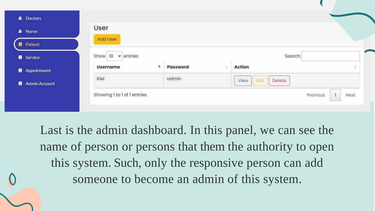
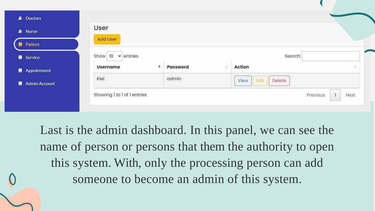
Such: Such -> With (128, 163)
responsive: responsive -> processing (216, 163)
